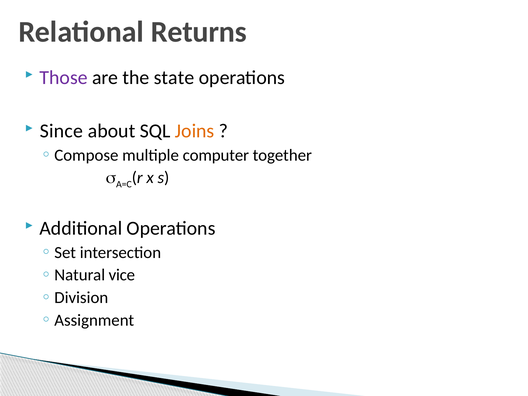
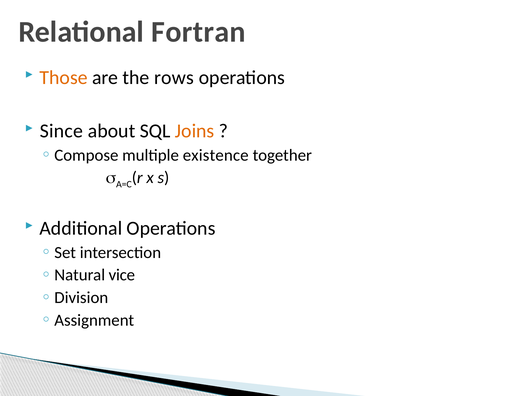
Returns: Returns -> Fortran (198, 32)
Those colour: purple -> orange (64, 78)
state: state -> rows (174, 78)
computer: computer -> existence (216, 155)
